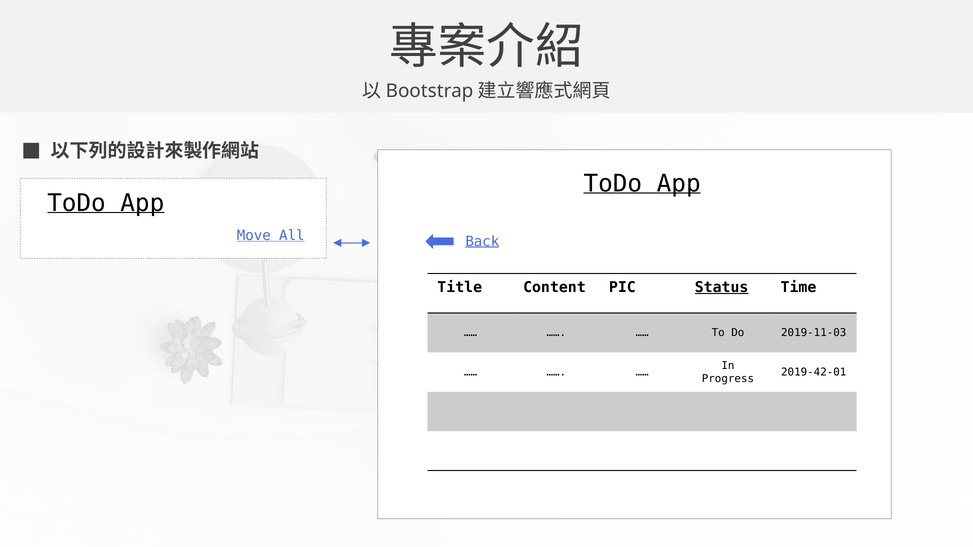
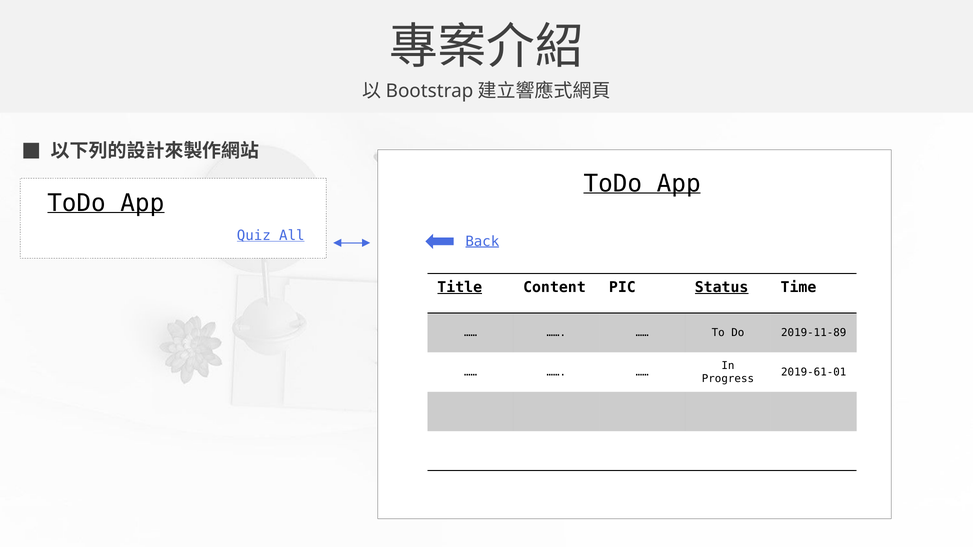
Move: Move -> Quiz (254, 236)
Title underline: none -> present (460, 287)
2019-11-03: 2019-11-03 -> 2019-11-89 (814, 333)
2019-42-01: 2019-42-01 -> 2019-61-01 (814, 372)
